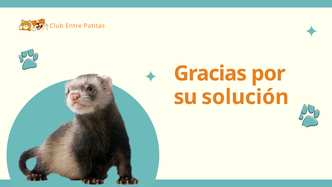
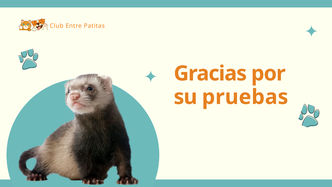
solución: solución -> pruebas (245, 97)
